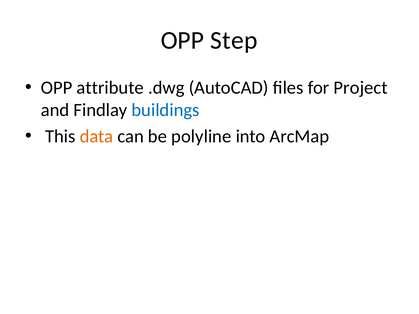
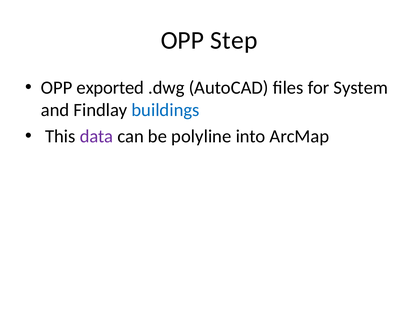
attribute: attribute -> exported (110, 88)
Project: Project -> System (361, 88)
data colour: orange -> purple (96, 136)
